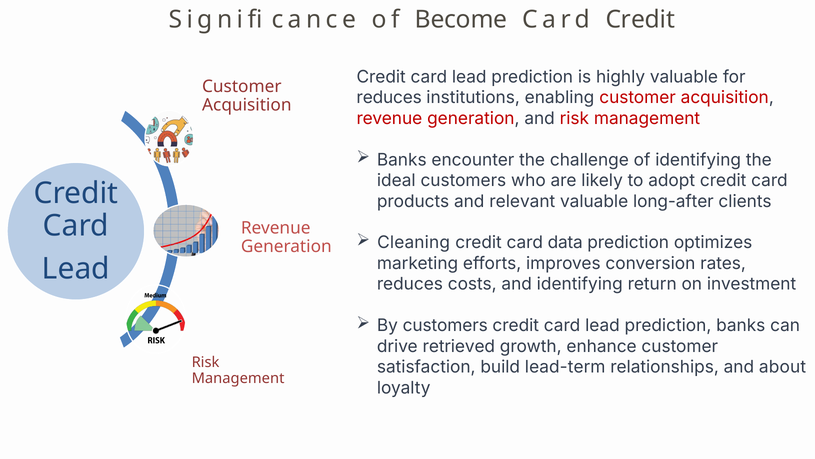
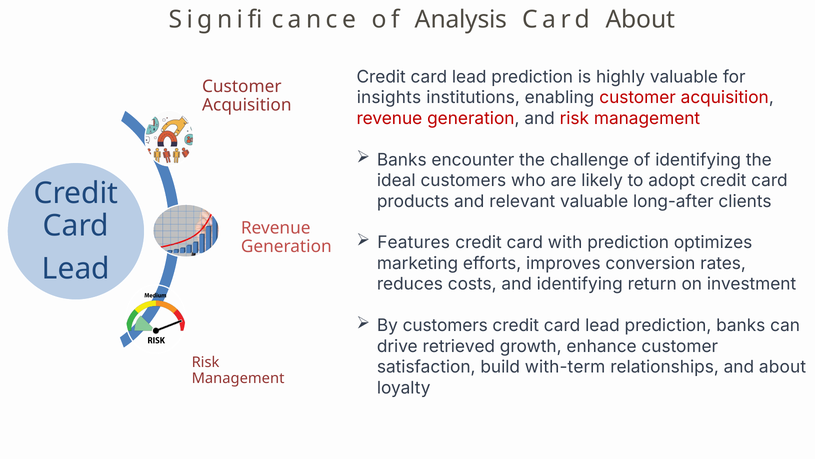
Become: Become -> Analysis (461, 20)
Card Credit: Credit -> About (640, 20)
reduces: reduces -> insights (389, 98)
Cleaning: Cleaning -> Features (414, 242)
data: data -> with (565, 242)
lead-term: lead-term -> with-term (565, 367)
